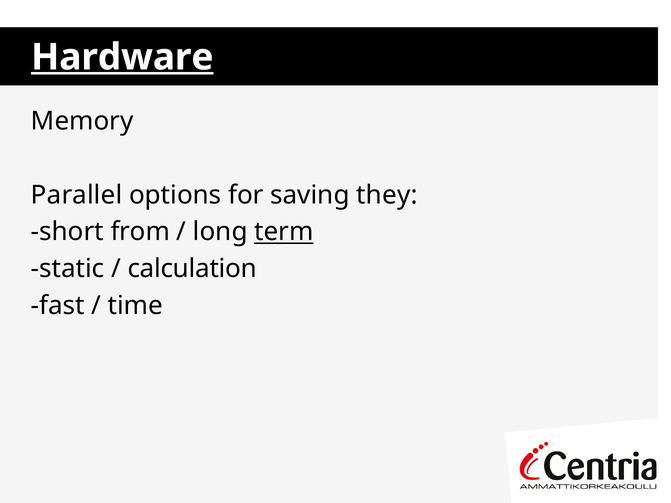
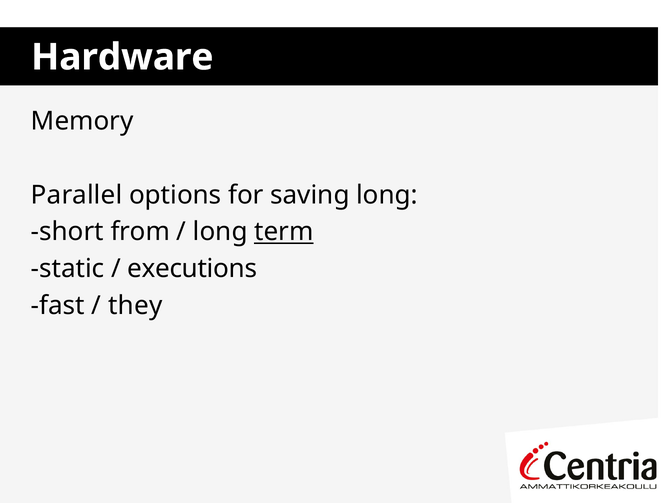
Hardware underline: present -> none (122, 57)
saving they: they -> long (387, 195)
calculation: calculation -> executions (192, 269)
time: time -> they (135, 306)
